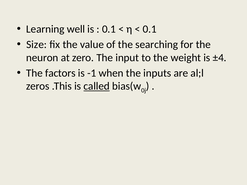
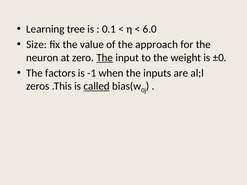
well: well -> tree (76, 29)
0.1: 0.1 -> 6.0 (150, 29)
searching: searching -> approach (157, 45)
The underline: none -> present (105, 58)
±4: ±4 -> ±0 (220, 58)
